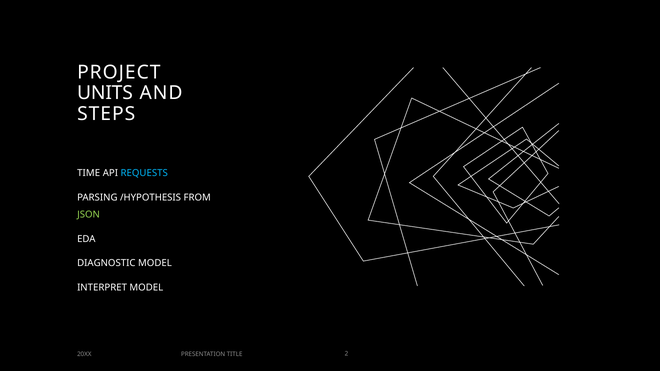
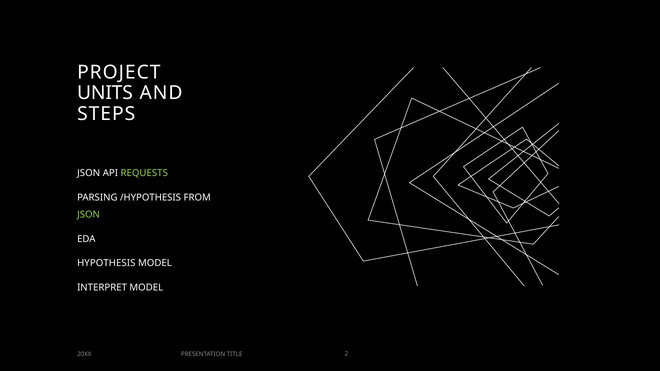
TIME: TIME -> JSON (89, 173)
REQUESTS colour: light blue -> light green (144, 173)
DIAGNOSTIC: DIAGNOSTIC -> HYPOTHESIS (106, 263)
